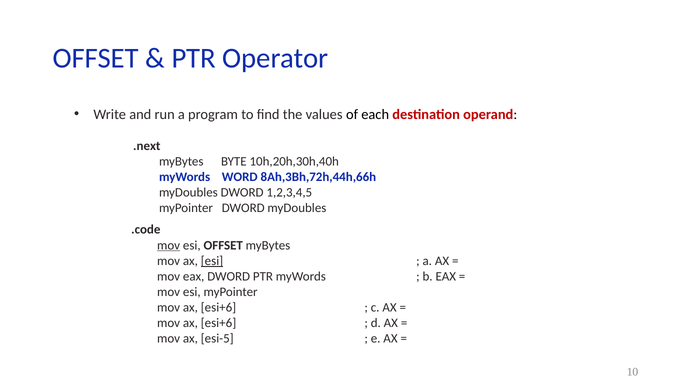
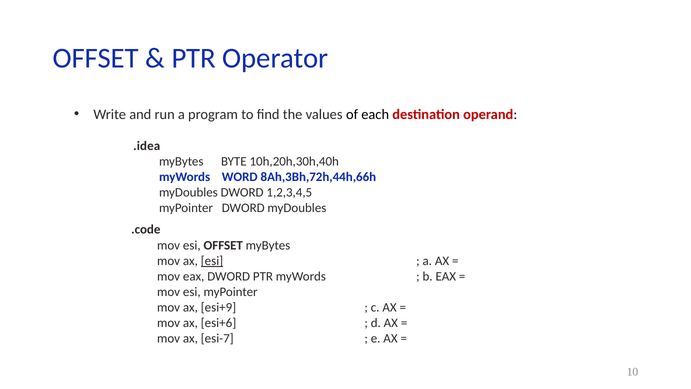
.next: .next -> .idea (147, 146)
mov underline: present -> none (169, 245)
esi+6: esi+6 -> esi+9 (218, 307)
esi-5: esi-5 -> esi-7 (217, 338)
